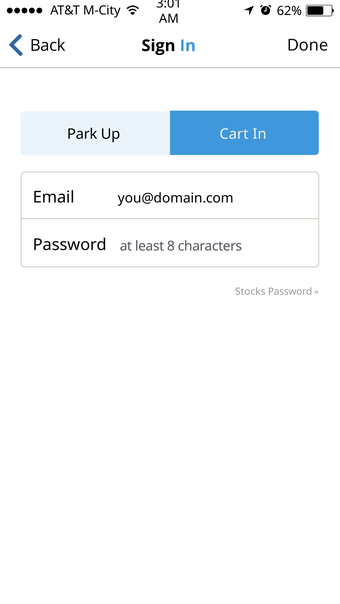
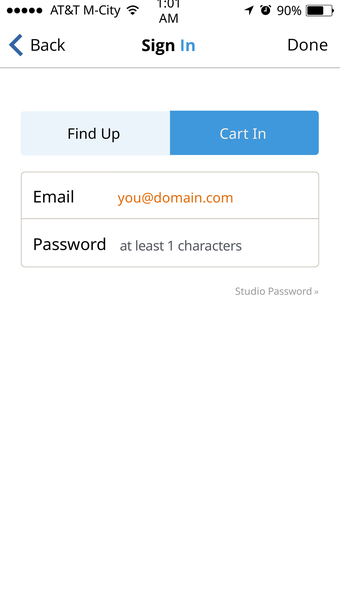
3:01: 3:01 -> 1:01 (169, 3)
62%: 62% -> 90% (289, 11)
Park: Park -> Find (82, 134)
you@domain.com colour: black -> orange (176, 198)
8: 8 -> 1 (171, 247)
Stocks: Stocks -> Studio (250, 292)
